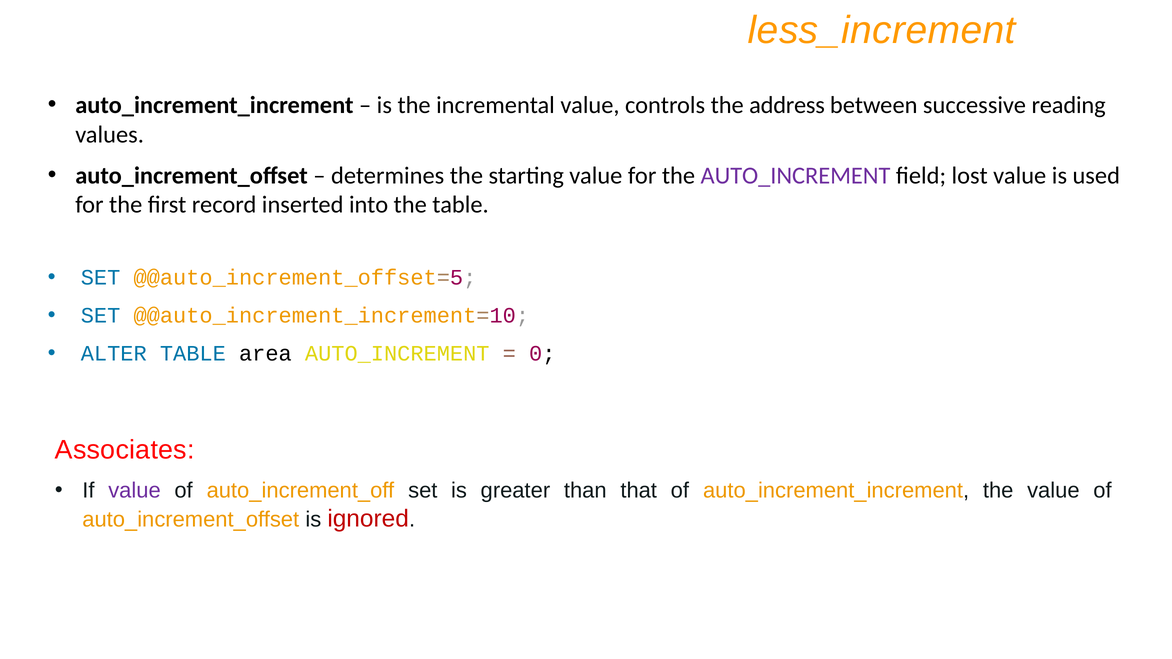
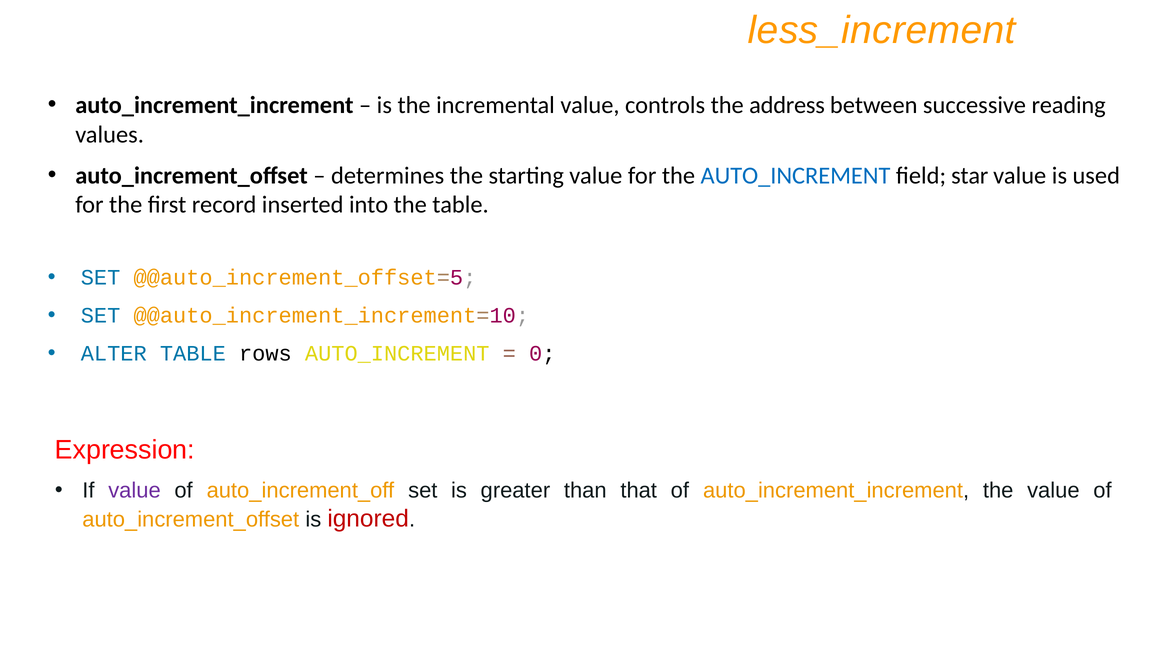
AUTO_INCREMENT colour: purple -> blue (796, 176)
lost: lost -> star (970, 176)
area: area -> rows (265, 354)
Associates: Associates -> Expression (125, 450)
